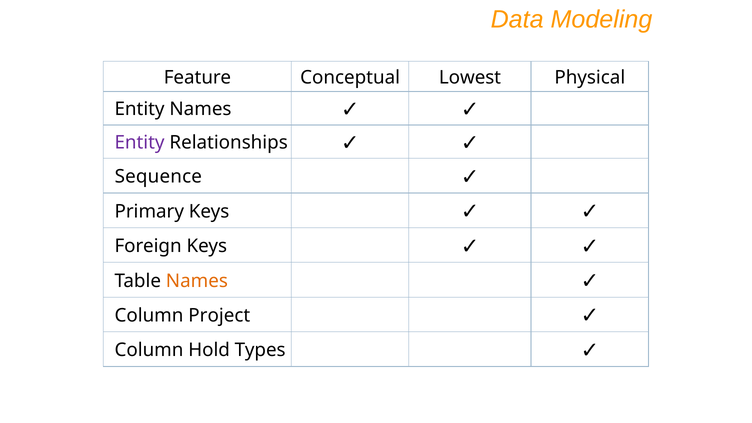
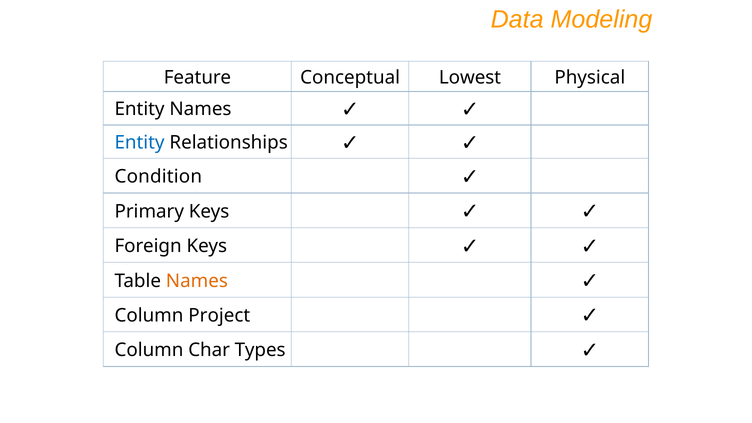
Entity colour: purple -> blue (140, 143)
Sequence: Sequence -> Condition (158, 177)
Hold: Hold -> Char (209, 350)
